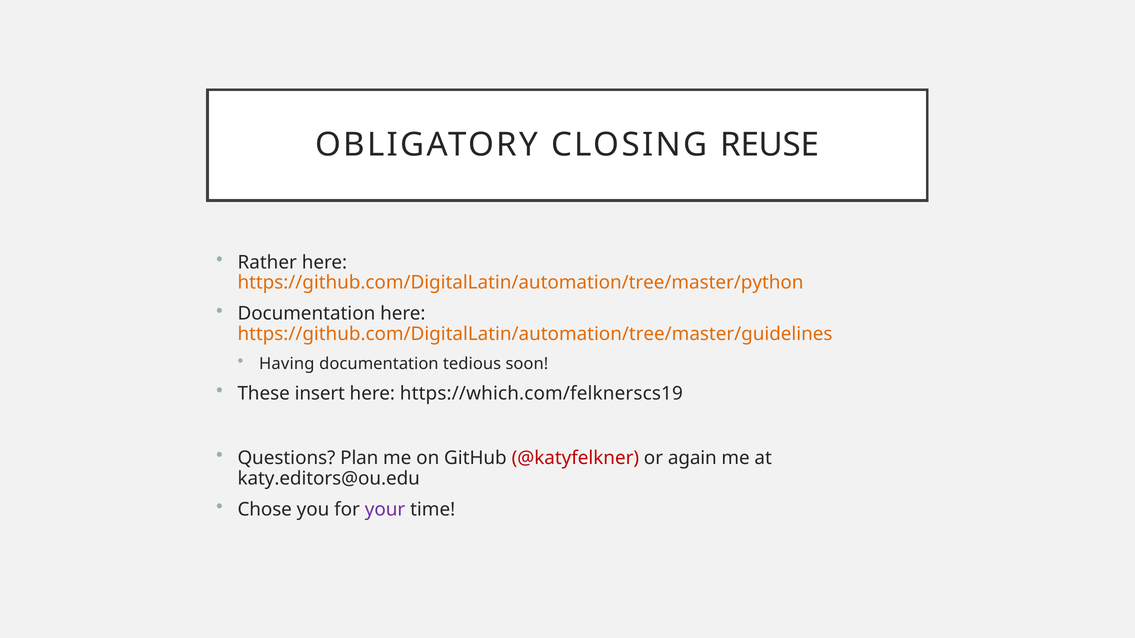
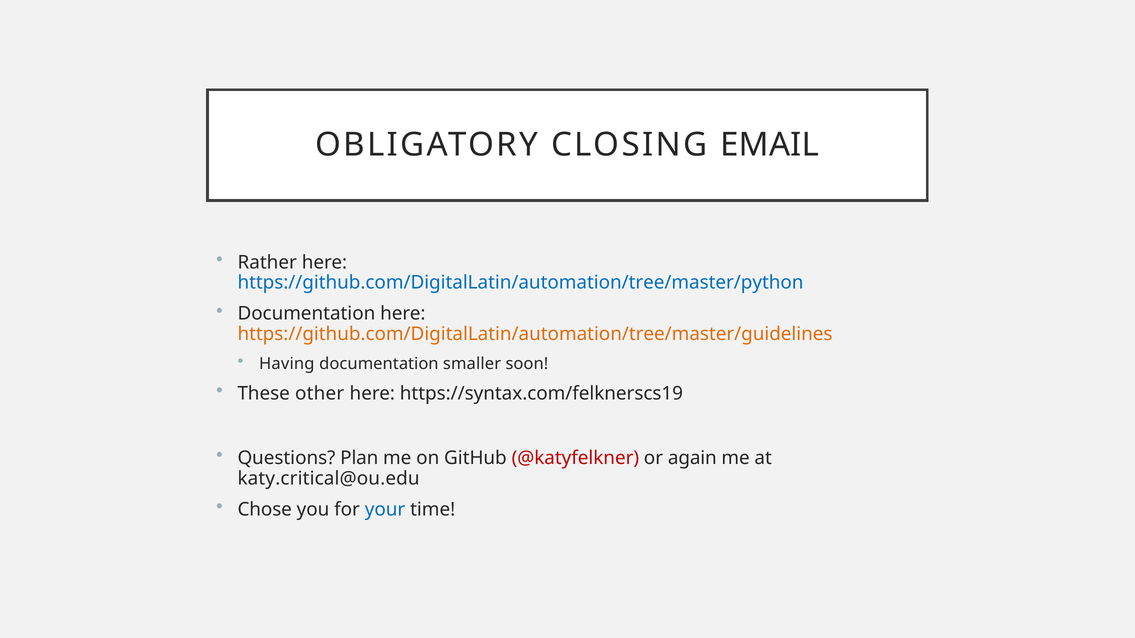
REUSE: REUSE -> EMAIL (770, 145)
https://github.com/DigitalLatin/automation/tree/master/python colour: orange -> blue (521, 283)
tedious: tedious -> smaller (472, 364)
insert: insert -> other (320, 394)
https://which.com/felknerscs19: https://which.com/felknerscs19 -> https://syntax.com/felknerscs19 (541, 394)
katy.editors@ou.edu: katy.editors@ou.edu -> katy.critical@ou.edu (329, 479)
your colour: purple -> blue (385, 510)
